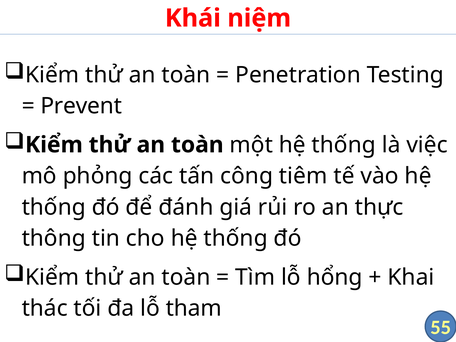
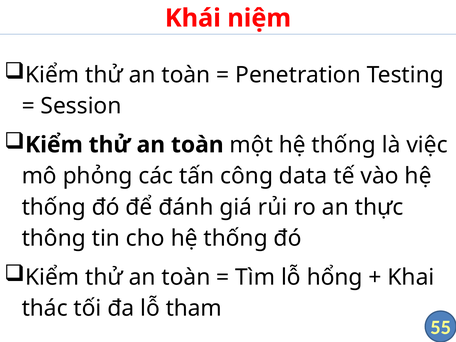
Prevent: Prevent -> Session (81, 106)
tiêm: tiêm -> data (303, 176)
